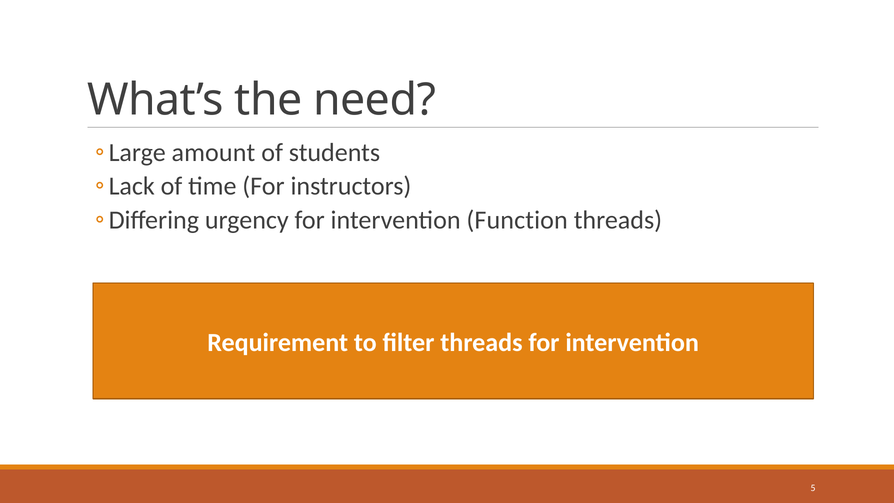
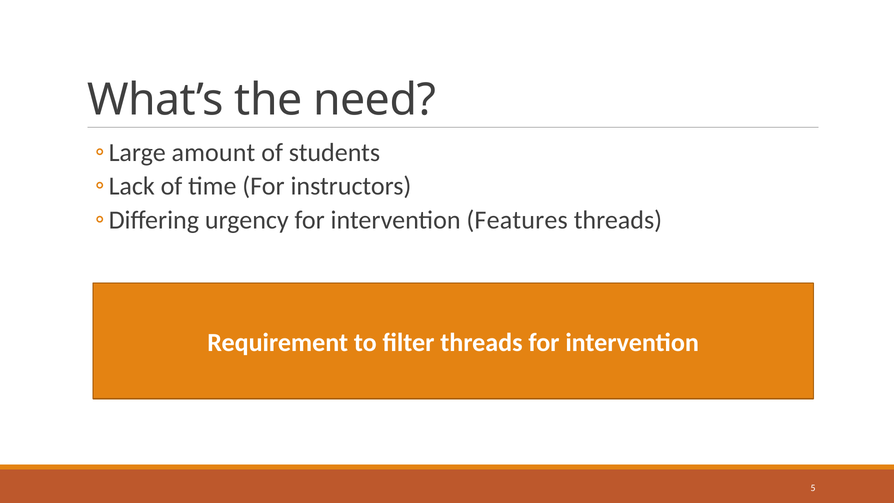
Function: Function -> Features (517, 220)
